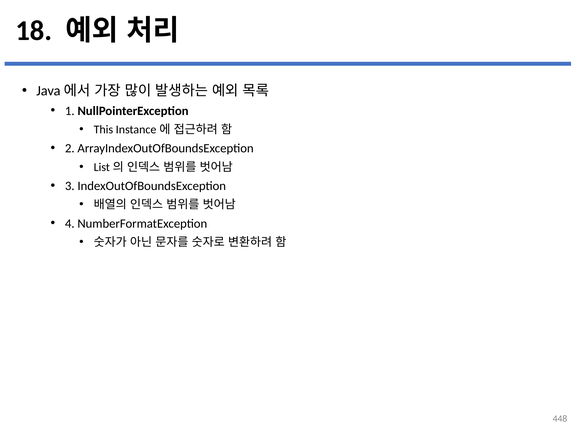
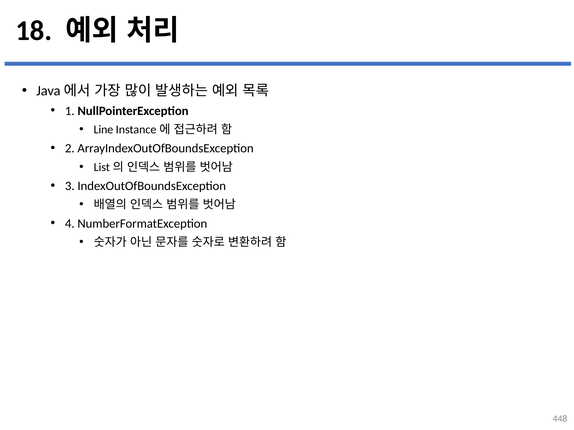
This: This -> Line (103, 130)
